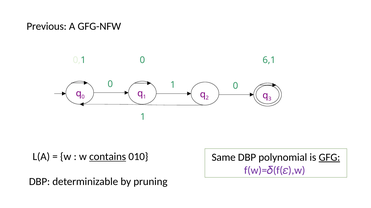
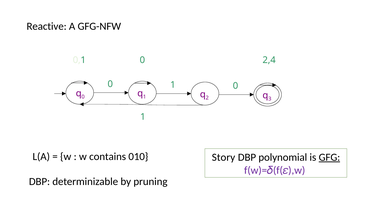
Previous: Previous -> Reactive (47, 26)
6,1: 6,1 -> 2,4 (269, 60)
contains underline: present -> none (108, 157)
Same: Same -> Story (224, 158)
